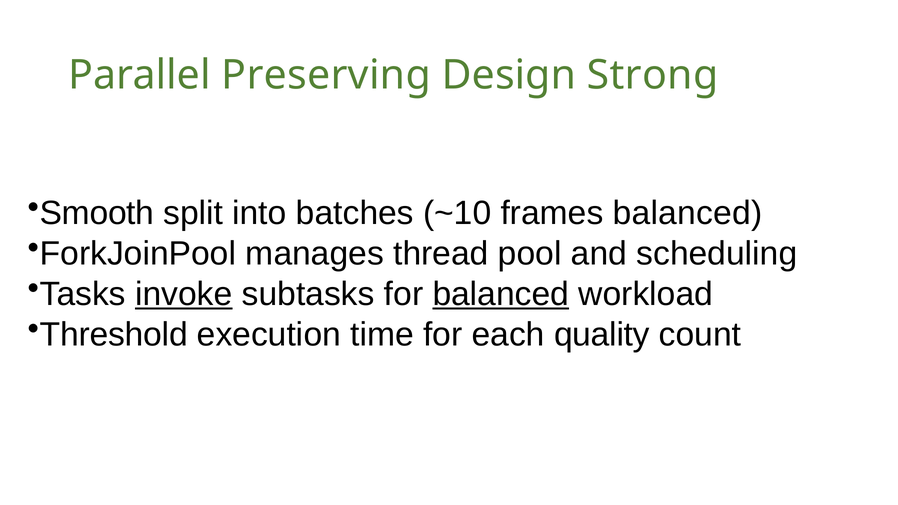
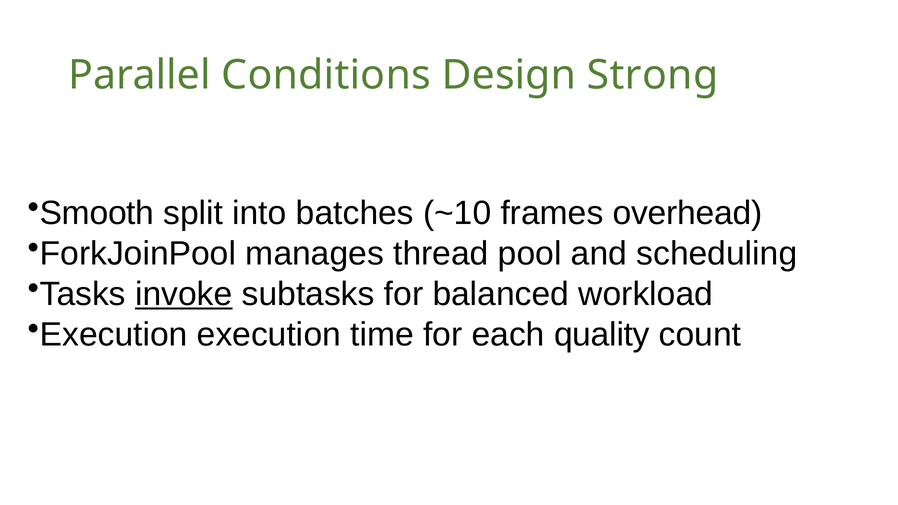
Preserving: Preserving -> Conditions (326, 75)
frames balanced: balanced -> overhead (688, 213)
balanced underline: present -> none (501, 294)
Threshold: Threshold -> Execution (114, 335)
